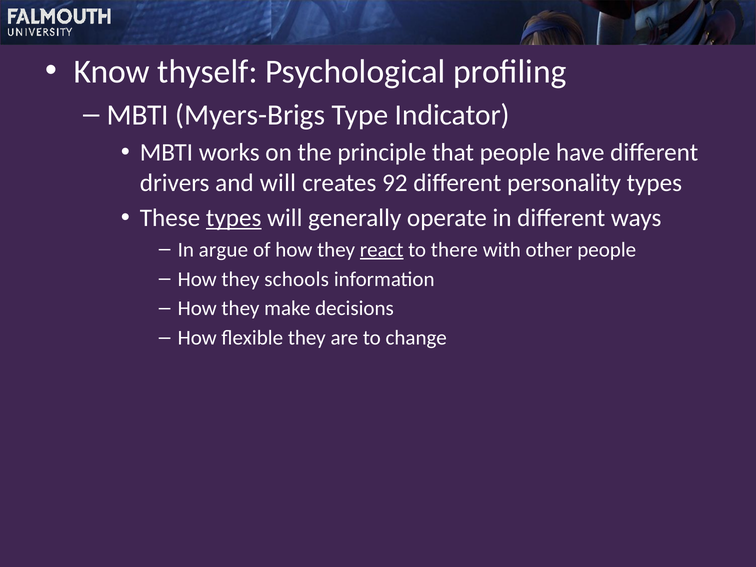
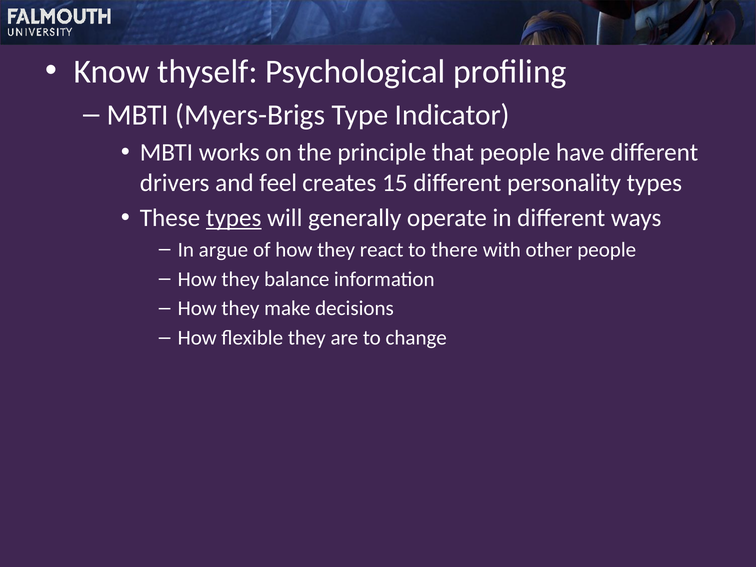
and will: will -> feel (278, 183)
92: 92 -> 15 (395, 183)
react underline: present -> none (382, 250)
schools: schools -> balance (297, 279)
